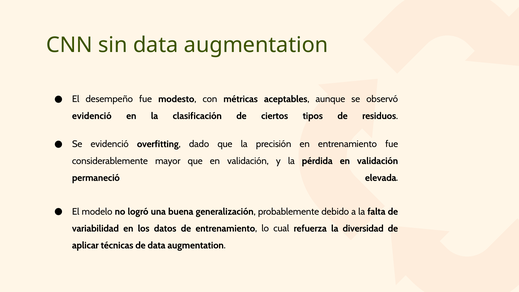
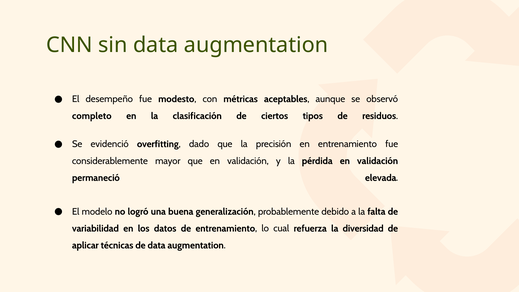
evidenció: evidenció -> completo (92, 116)
